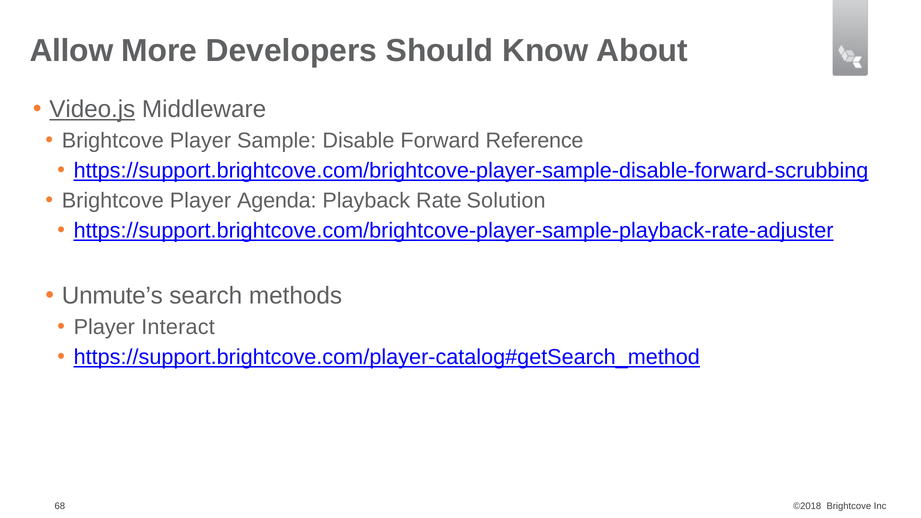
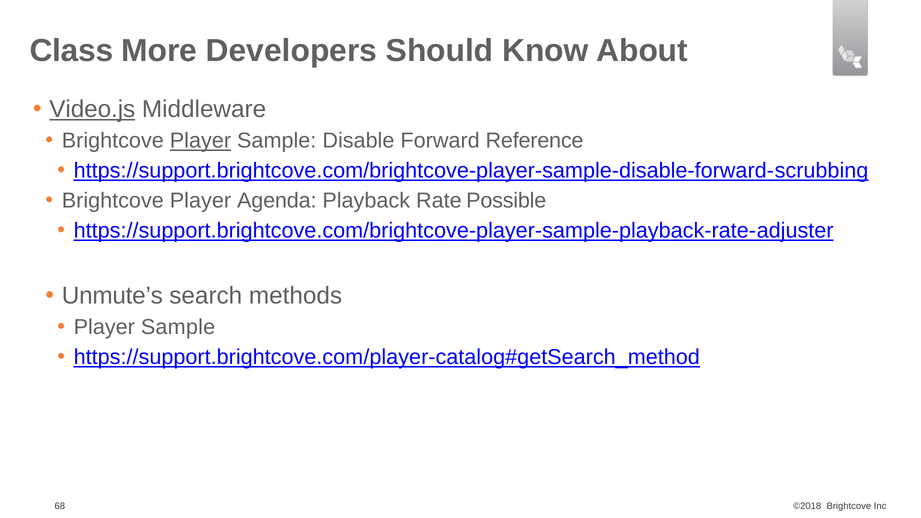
Allow: Allow -> Class (72, 51)
Player underline: none -> present (200, 141)
Solution: Solution -> Possible (506, 201)
Interact: Interact -> Sample (178, 327)
